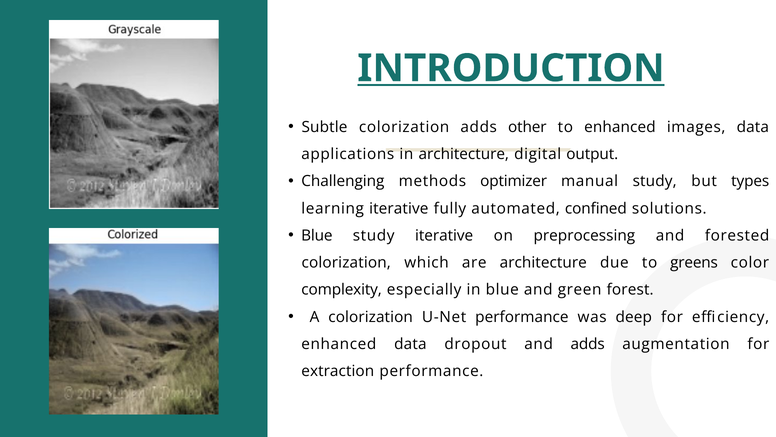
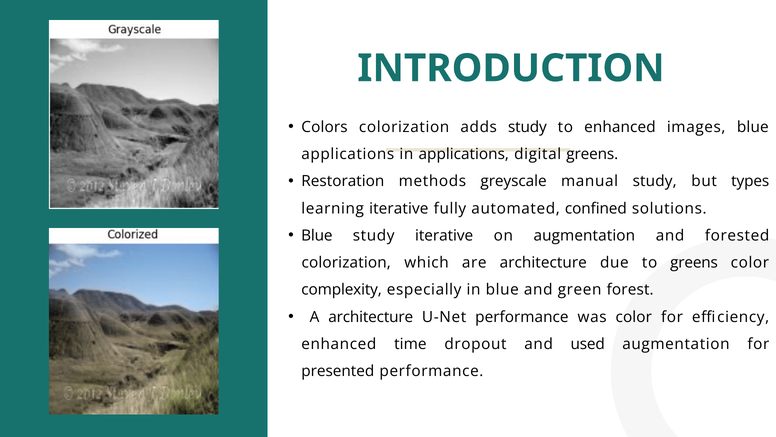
INTRODUCTION underline: present -> none (511, 68)
Subtle: Subtle -> Colors (324, 127)
adds other: other -> study (527, 127)
images data: data -> blue (753, 127)
in architecture: architecture -> applications (464, 154)
digital output: output -> greens (592, 154)
Challenging: Challenging -> Restoration (343, 181)
optimizer: optimizer -> greyscale (514, 181)
on preprocessing: preprocessing -> augmentation (584, 235)
A colorization: colorization -> architecture (371, 317)
was deep: deep -> color (634, 317)
enhanced data: data -> time (410, 344)
and adds: adds -> used (588, 344)
extraction: extraction -> presented (338, 371)
